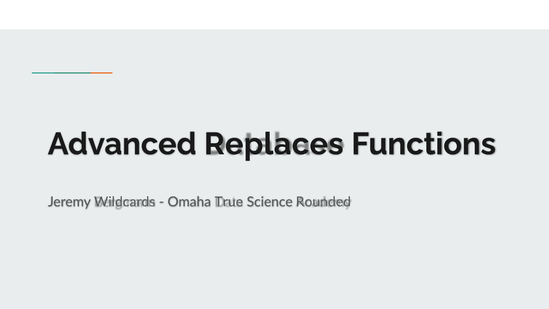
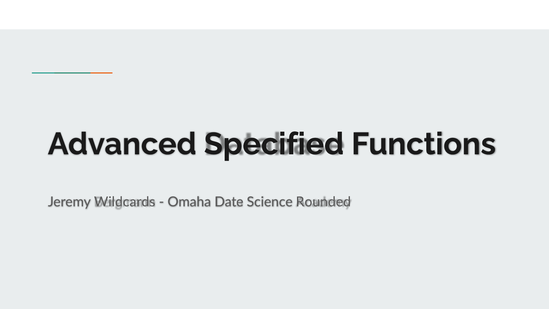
Replaces: Replaces -> Specified (274, 144)
True: True -> Date (229, 202)
